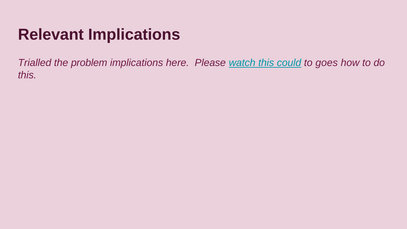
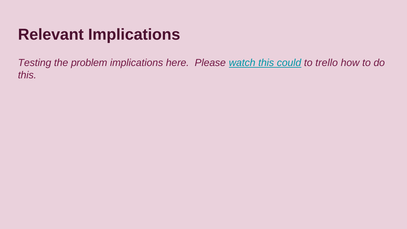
Trialled: Trialled -> Testing (35, 63)
goes: goes -> trello (327, 63)
